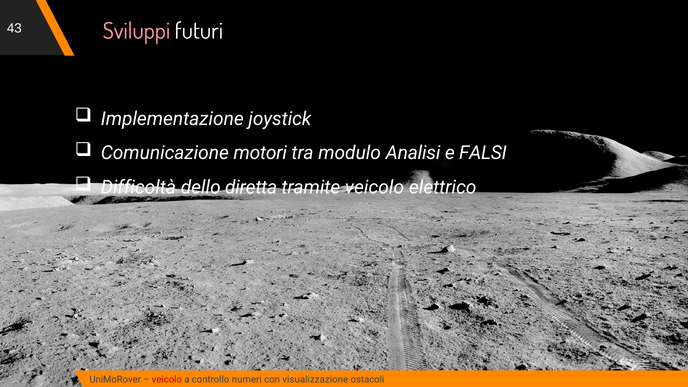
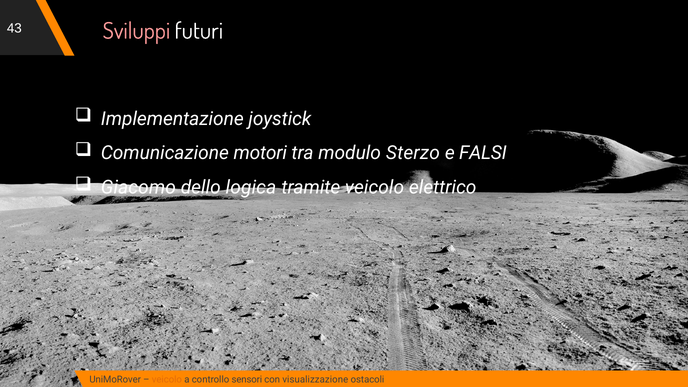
Analisi: Analisi -> Sterzo (413, 153)
Difficoltà: Difficoltà -> Giacomo (138, 188)
diretta: diretta -> logica (251, 188)
veicolo colour: red -> orange (167, 380)
numeri: numeri -> sensori (247, 380)
